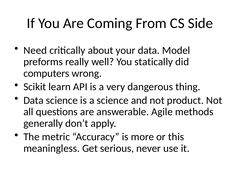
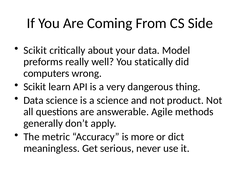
Need: Need -> Scikit (35, 50)
this: this -> dict (176, 137)
